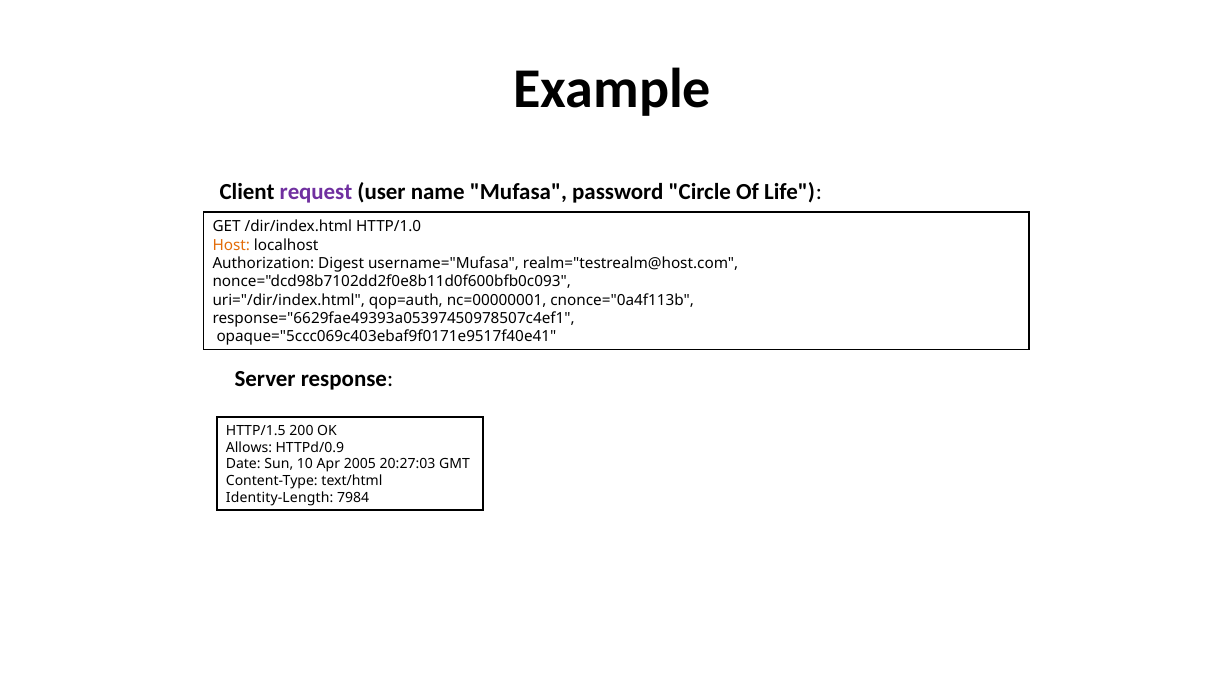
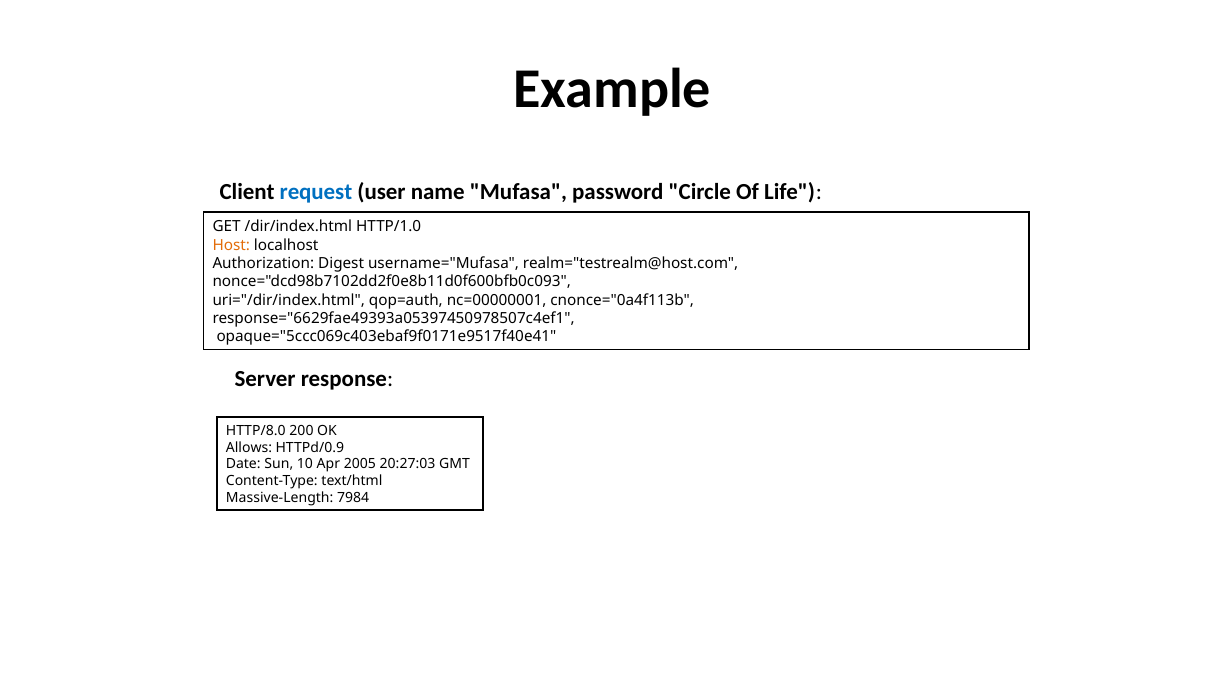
request colour: purple -> blue (316, 192)
HTTP/1.5: HTTP/1.5 -> HTTP/8.0 (256, 431)
Identity-Length: Identity-Length -> Massive-Length (280, 498)
